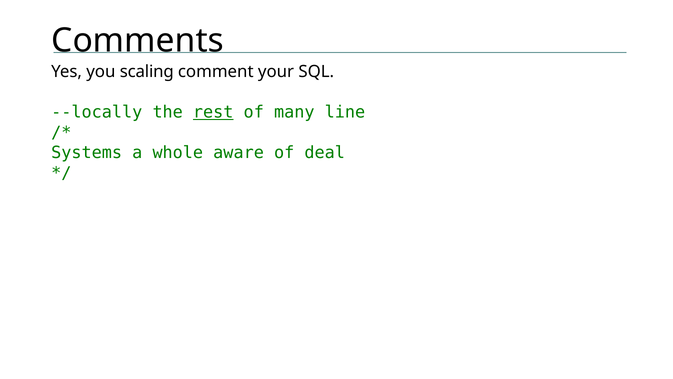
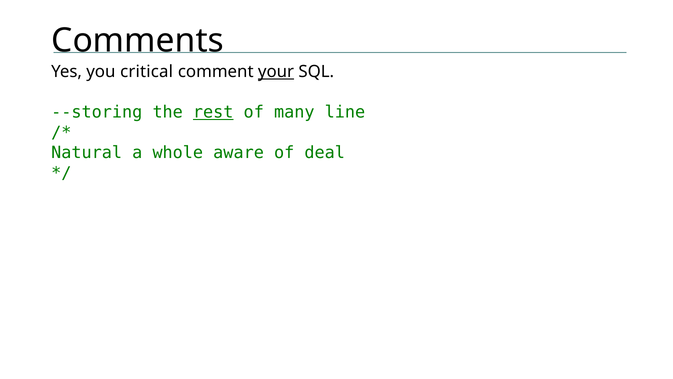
scaling: scaling -> critical (147, 72)
your underline: none -> present (276, 72)
--locally: --locally -> --storing (97, 112)
Systems: Systems -> Natural (87, 153)
